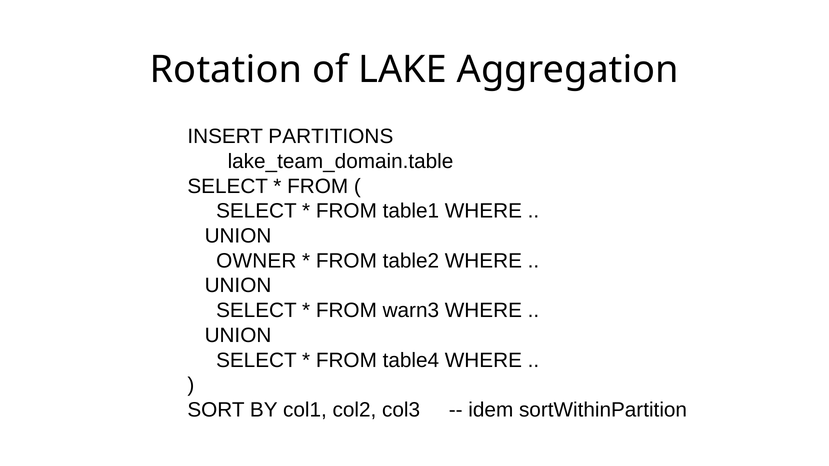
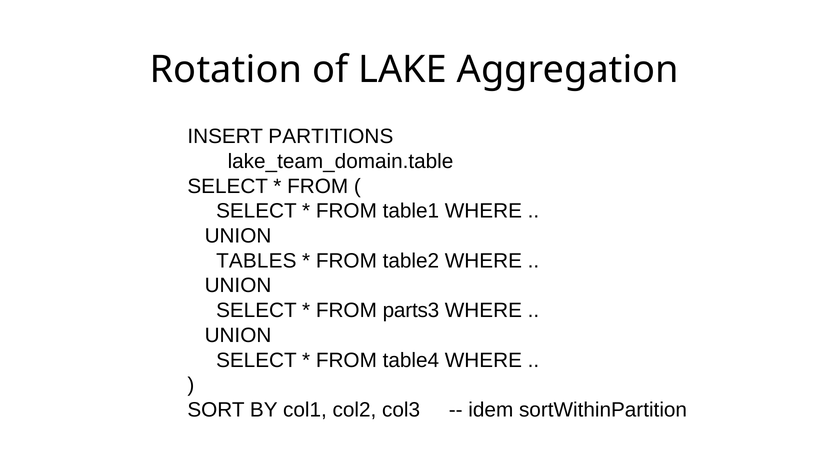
OWNER: OWNER -> TABLES (256, 261)
warn3: warn3 -> parts3 (411, 311)
